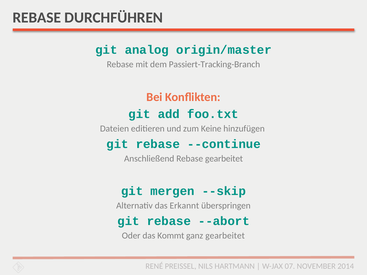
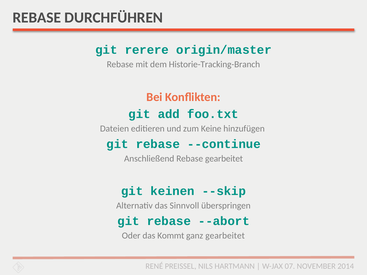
analog: analog -> rerere (147, 50)
Passiert-Tracking-Branch: Passiert-Tracking-Branch -> Historie-Tracking-Branch (214, 64)
mergen: mergen -> keinen (172, 191)
Erkannt: Erkannt -> Sinnvoll (184, 206)
